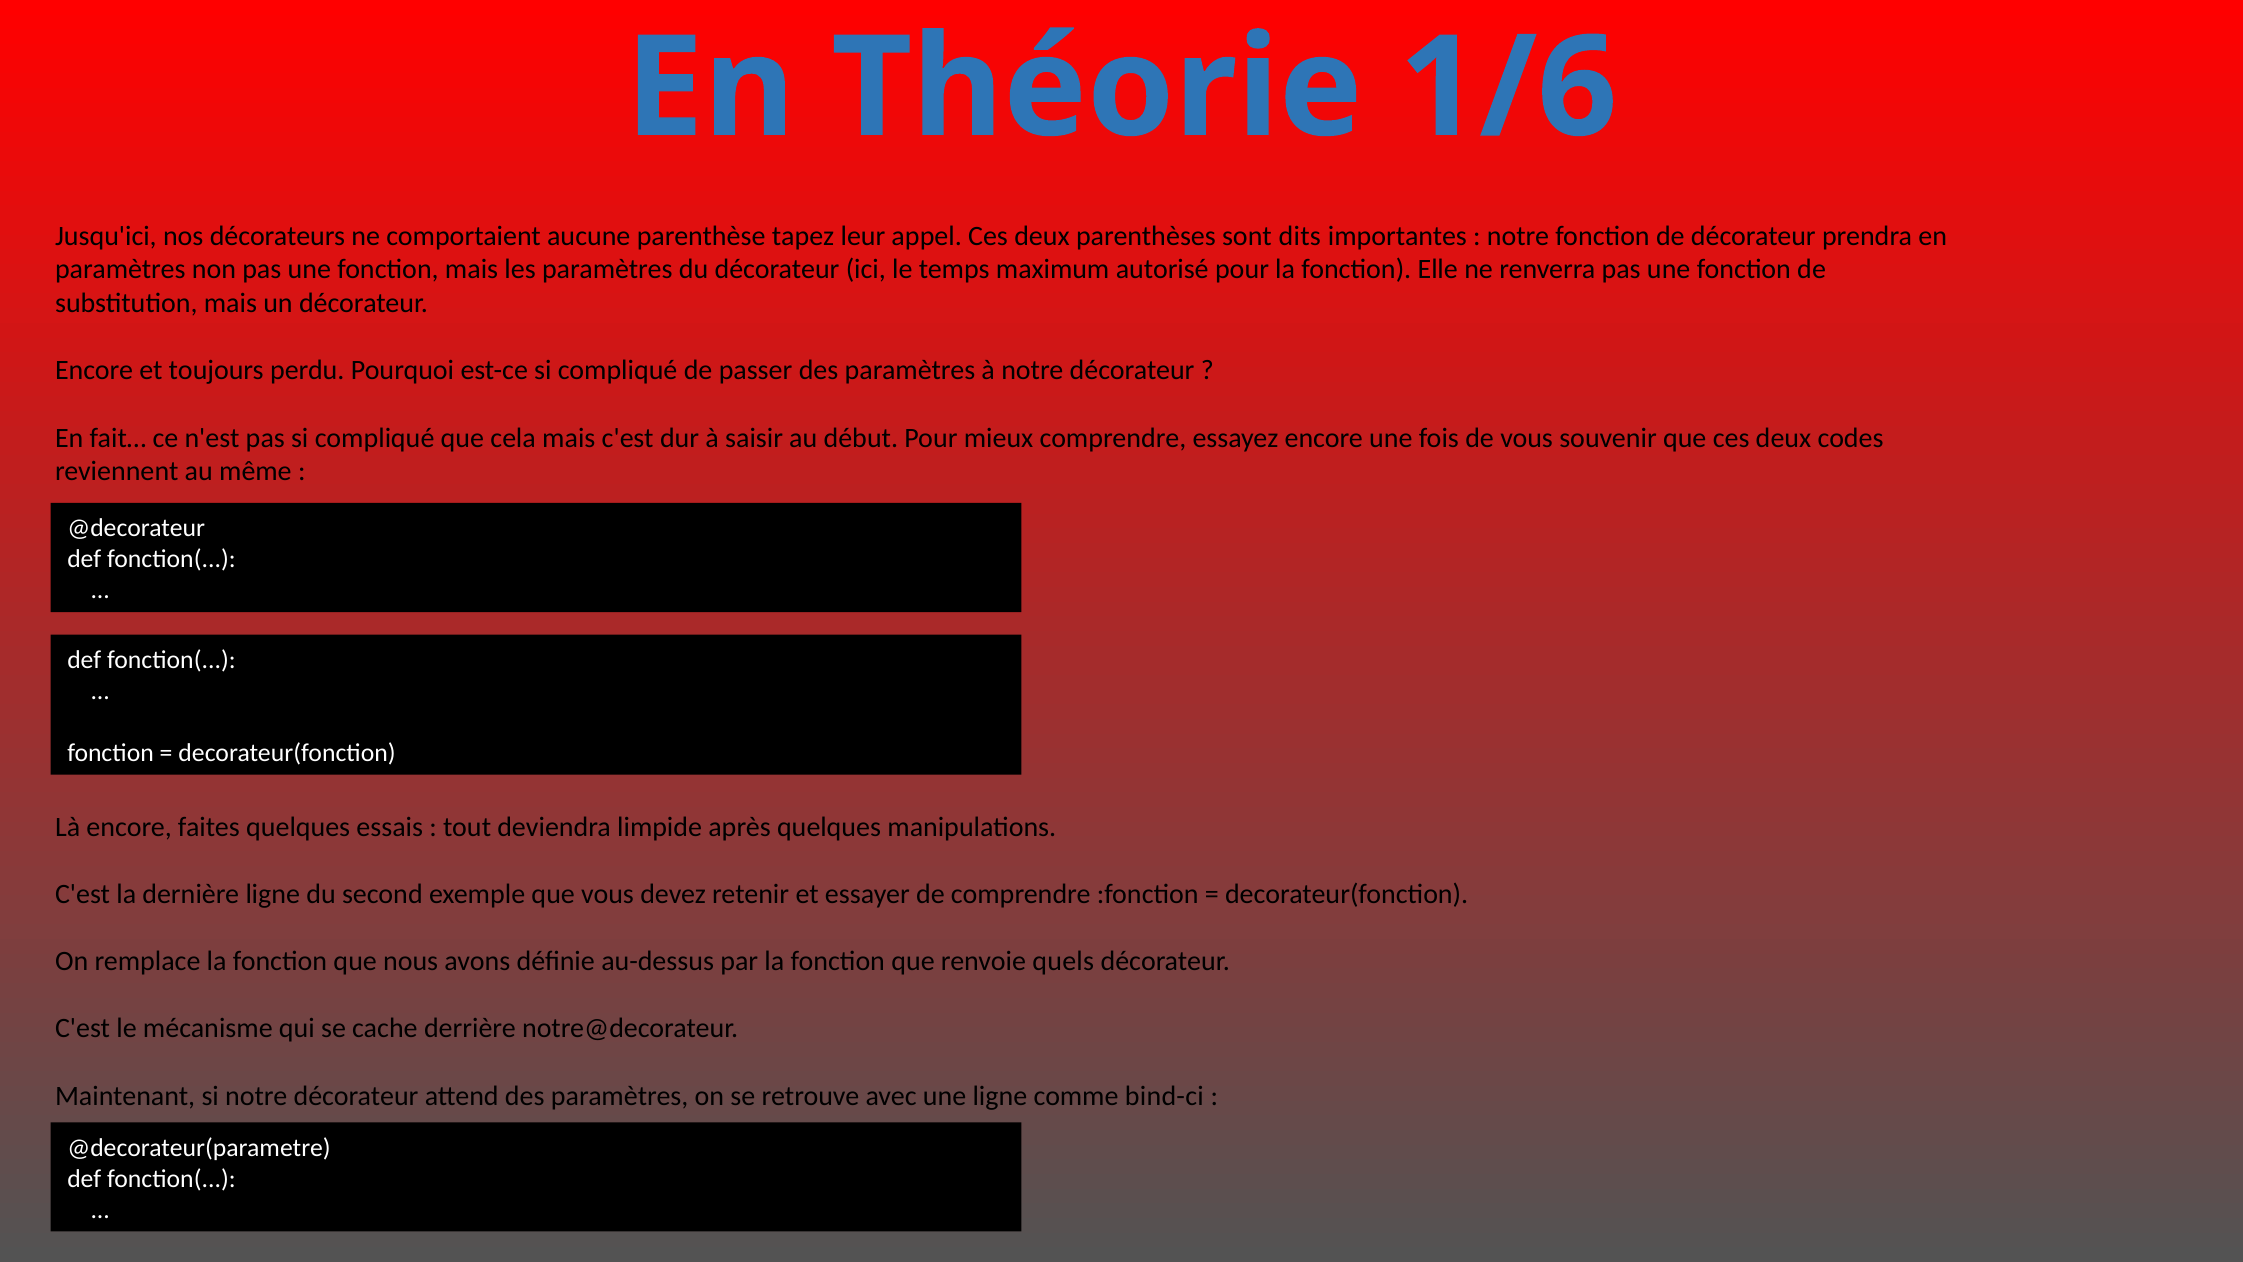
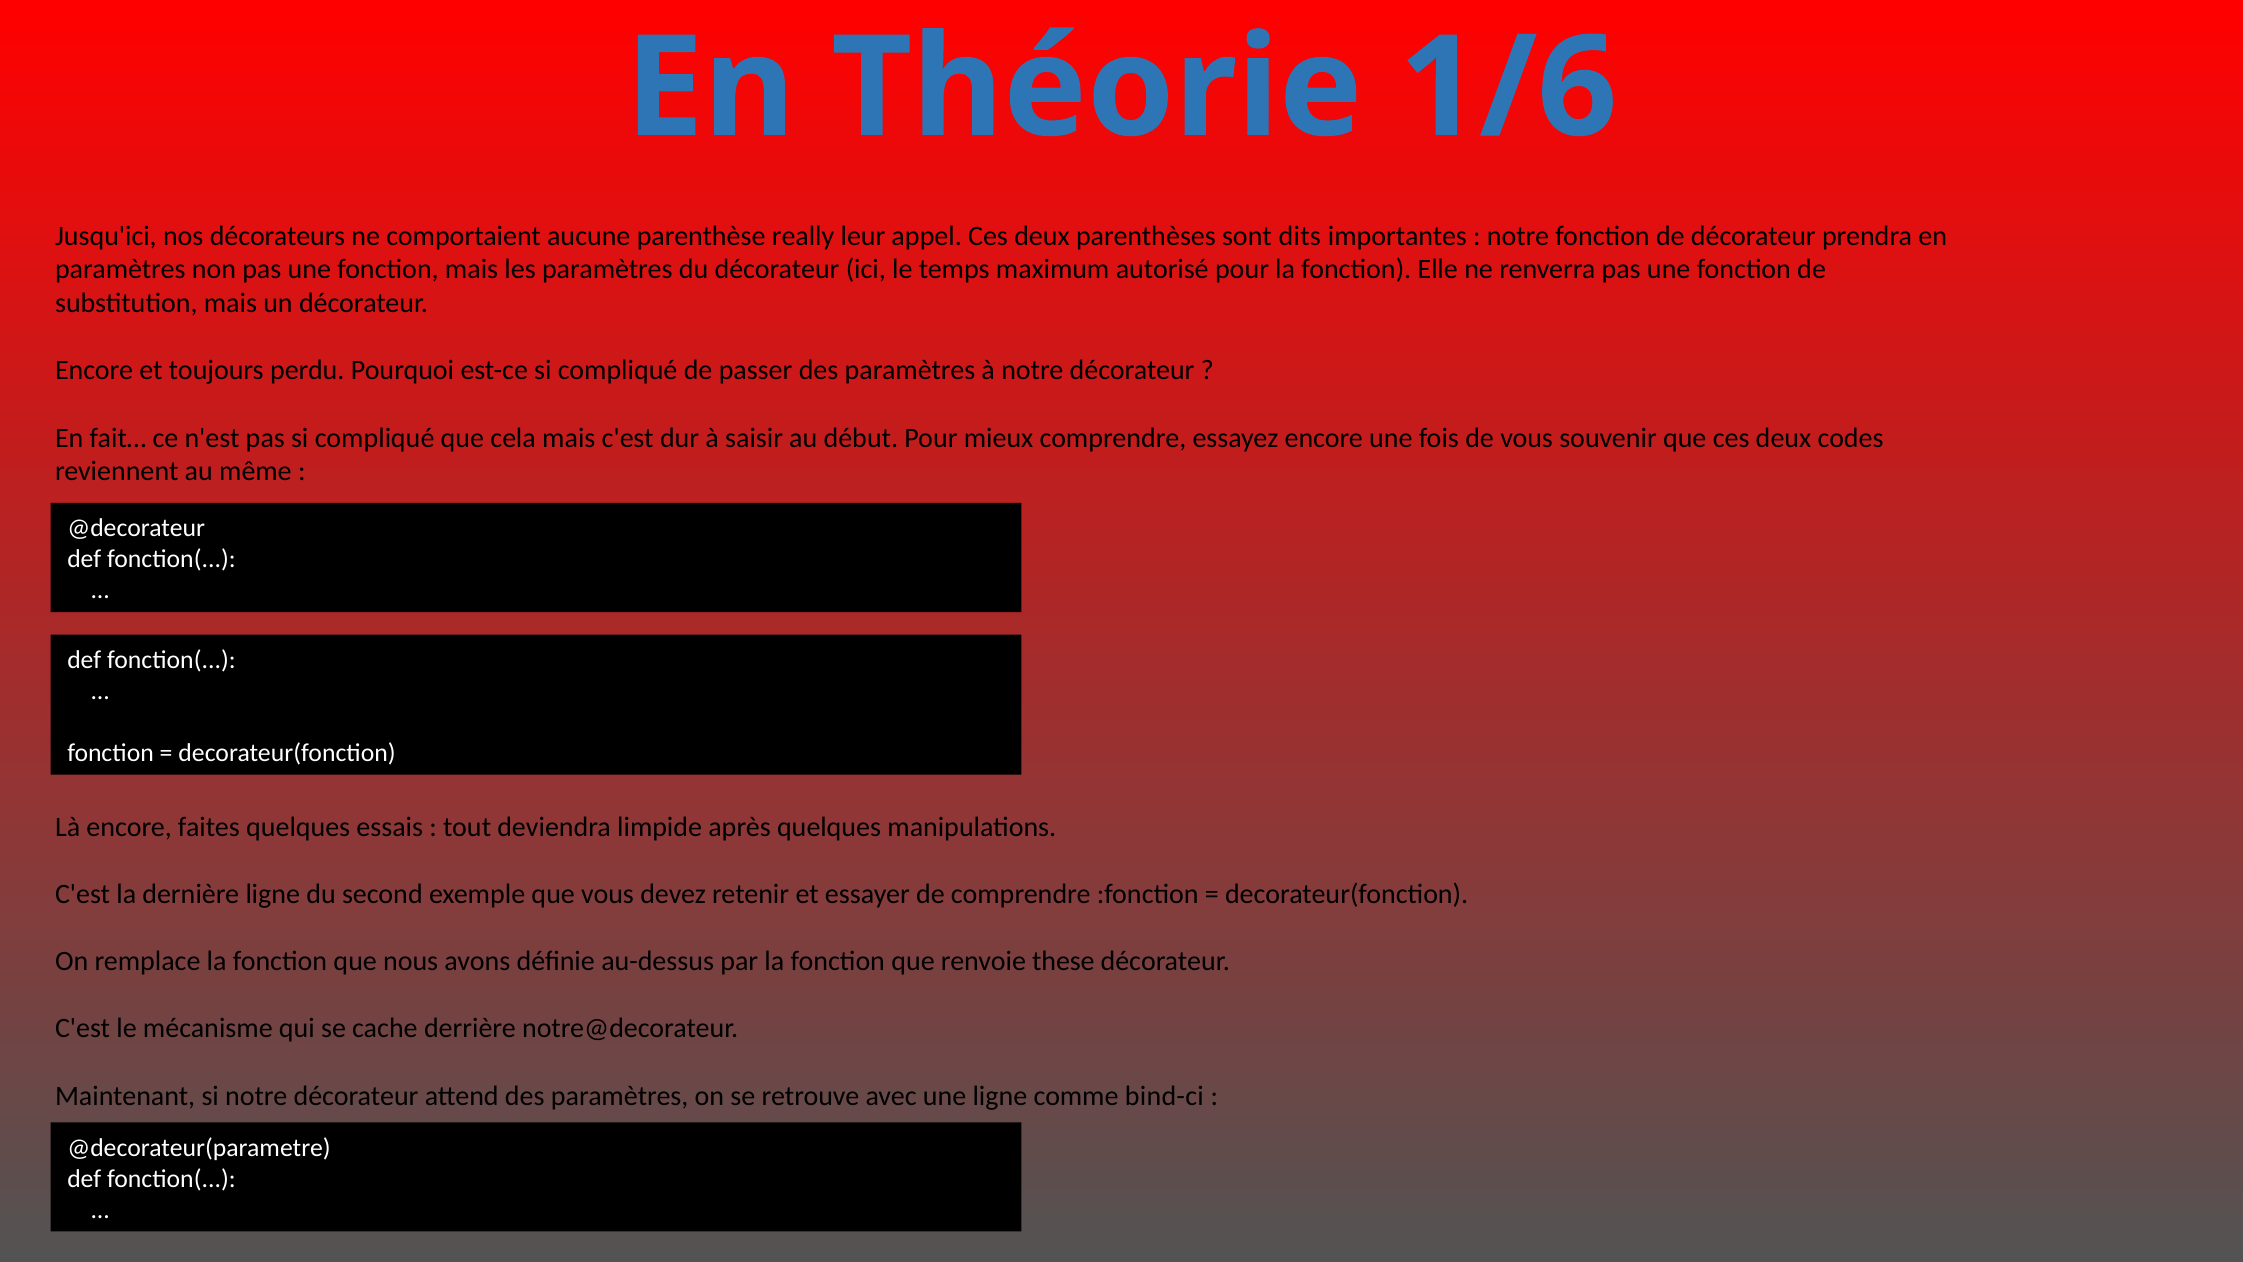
tapez: tapez -> really (803, 236)
quels: quels -> these (1063, 961)
